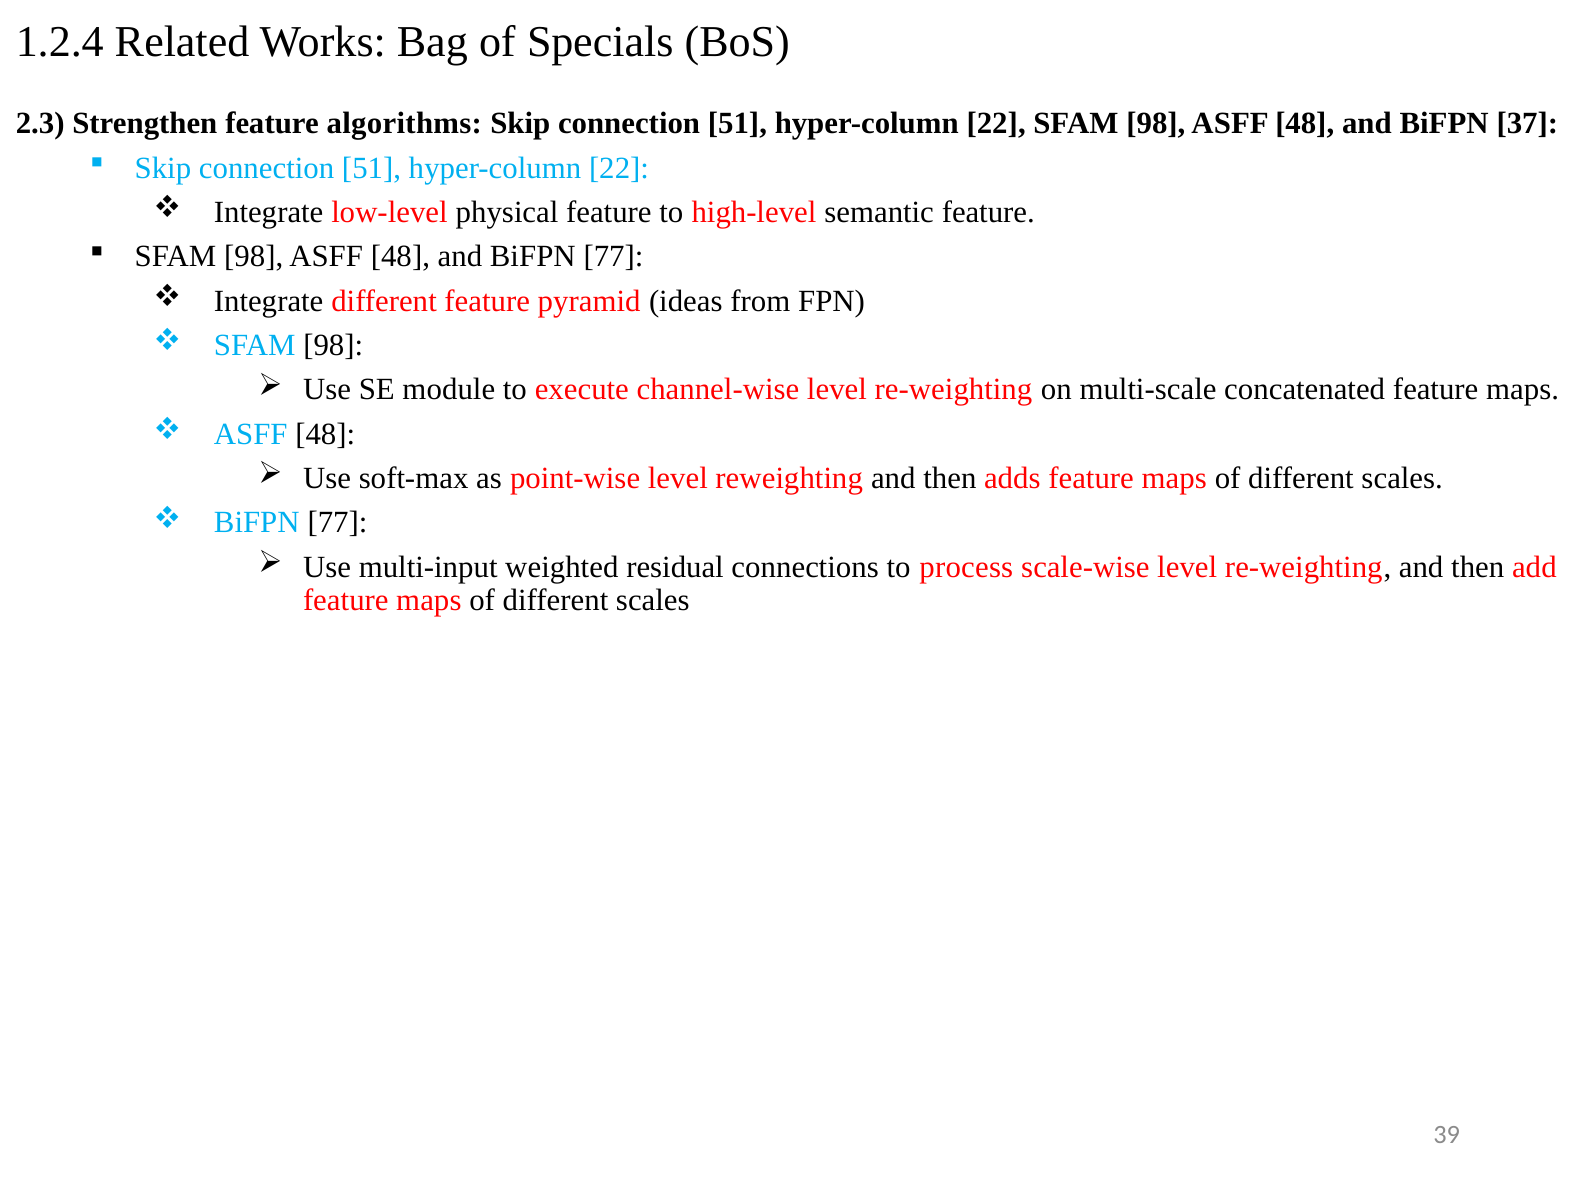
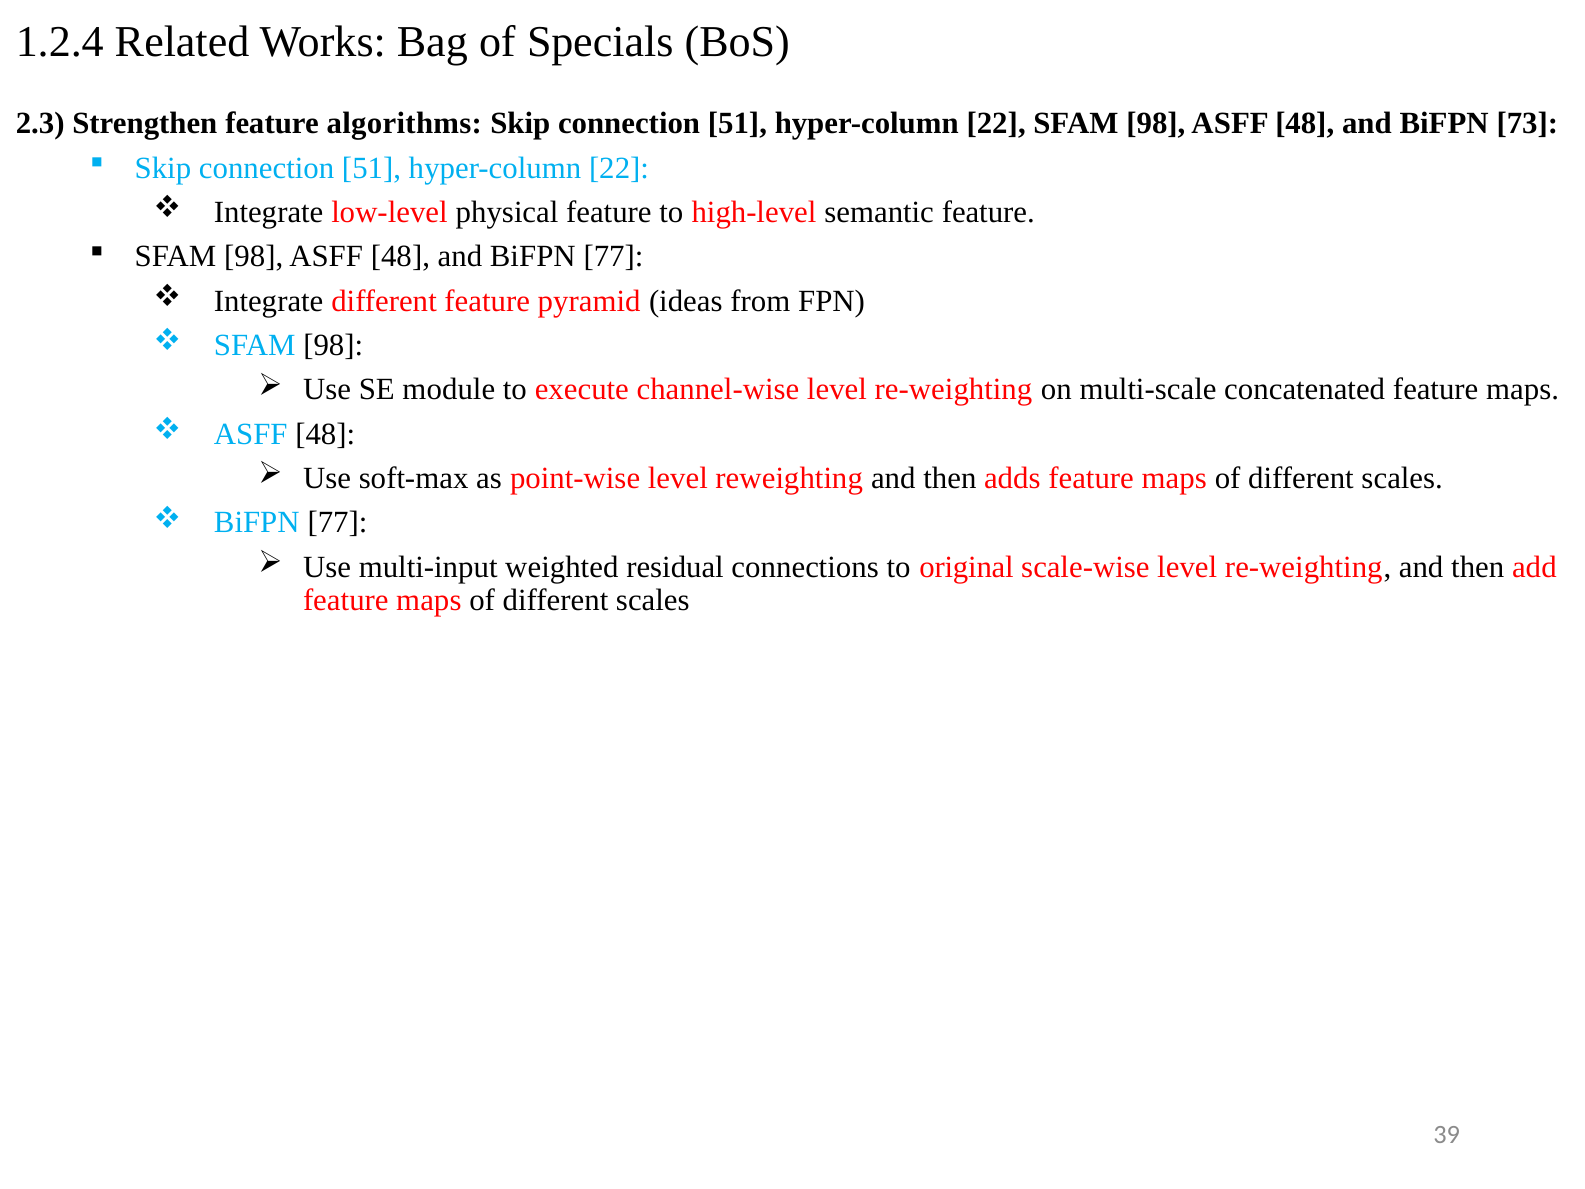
37: 37 -> 73 (1527, 124)
process: process -> original (967, 567)
